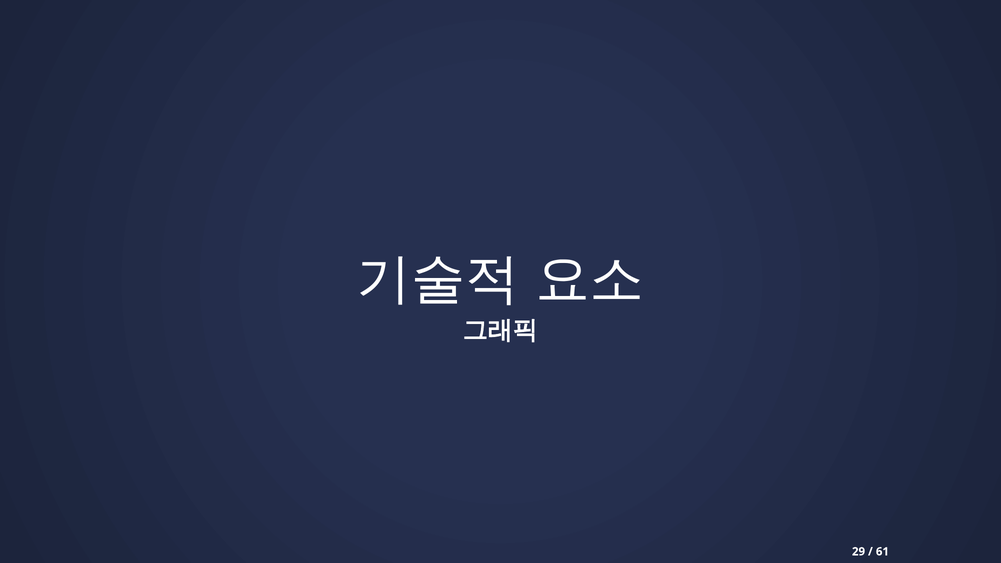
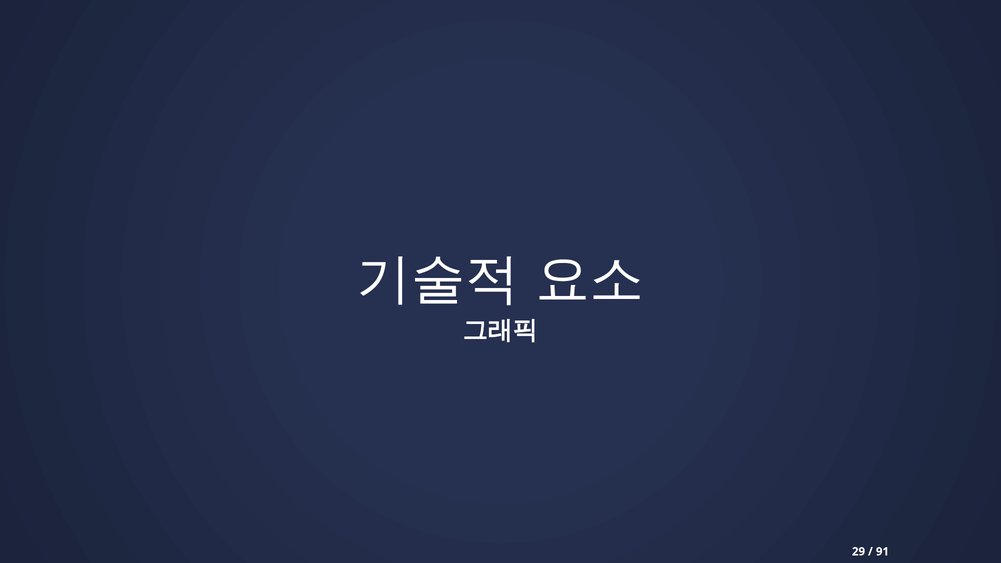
61: 61 -> 91 (882, 552)
